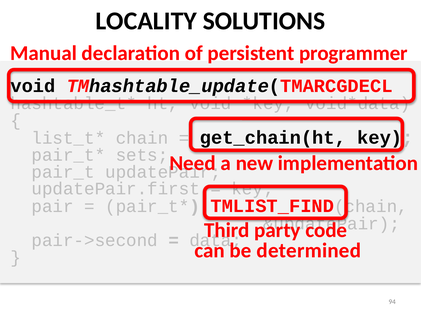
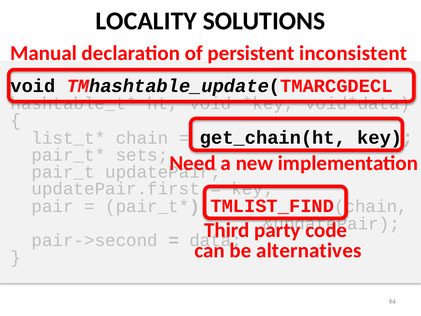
programmer: programmer -> inconsistent (353, 53)
determined: determined -> alternatives (309, 250)
